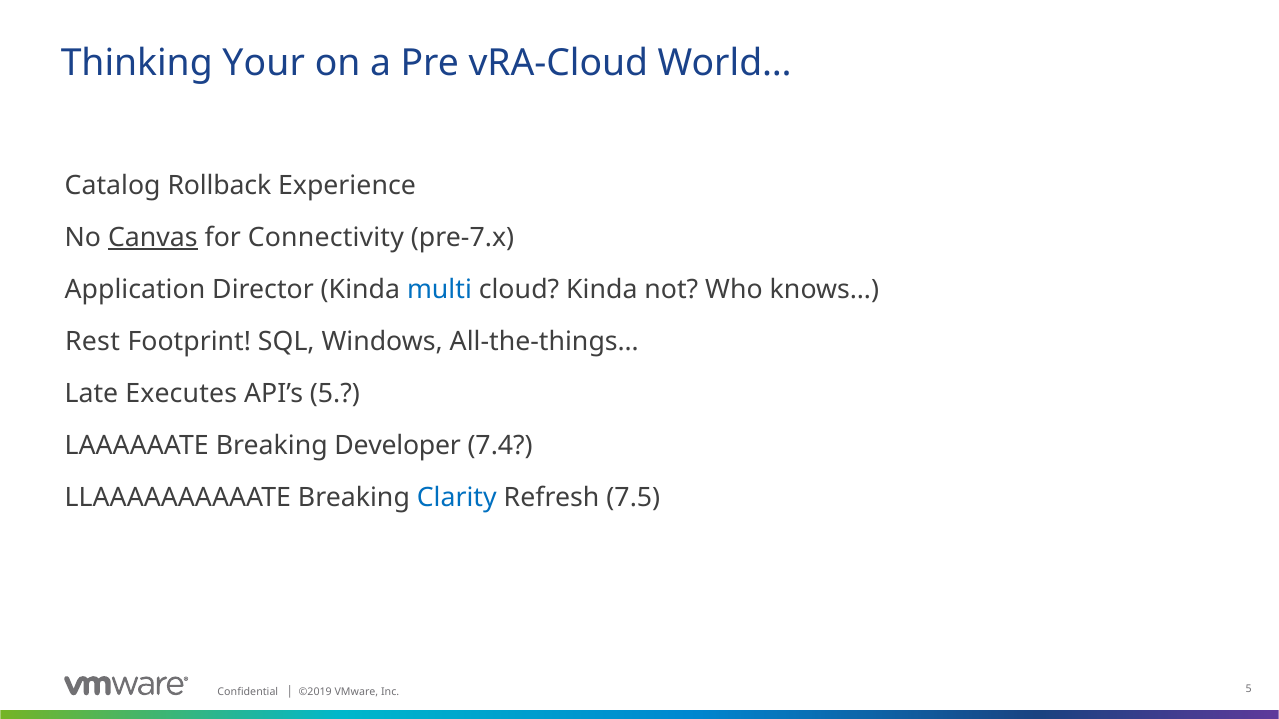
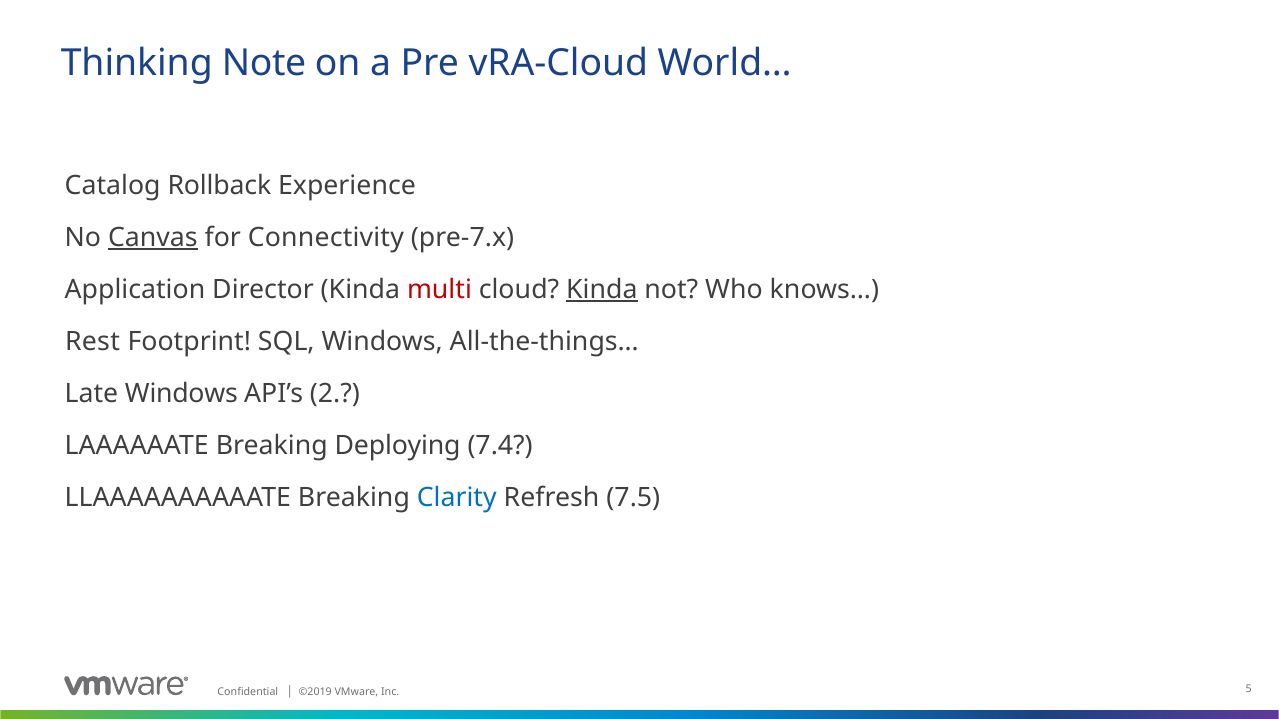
Your: Your -> Note (264, 63)
multi colour: blue -> red (439, 290)
Kinda underline: none -> present (602, 290)
Late Executes: Executes -> Windows (181, 394)
API’s 5: 5 -> 2 (335, 394)
Developer: Developer -> Deploying (398, 446)
